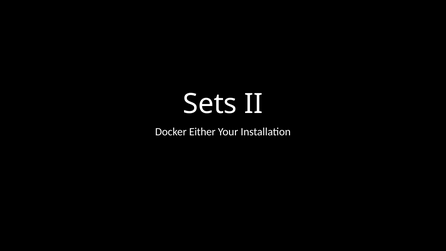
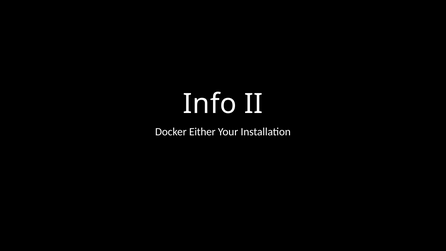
Sets: Sets -> Info (210, 104)
